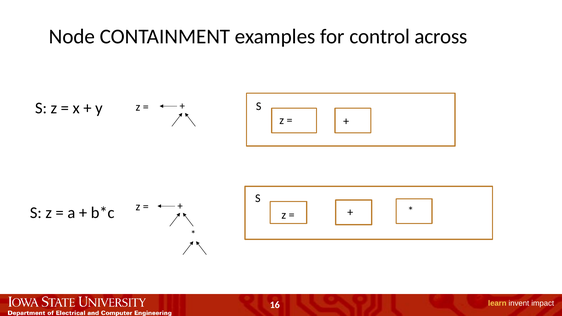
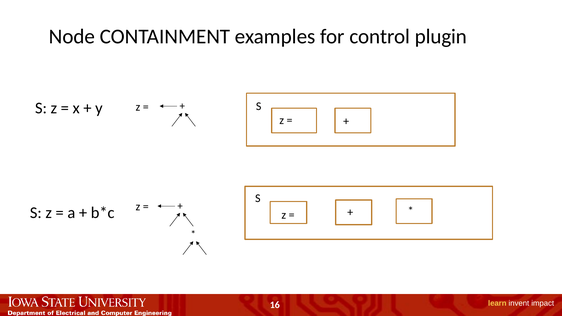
across: across -> plugin (441, 37)
